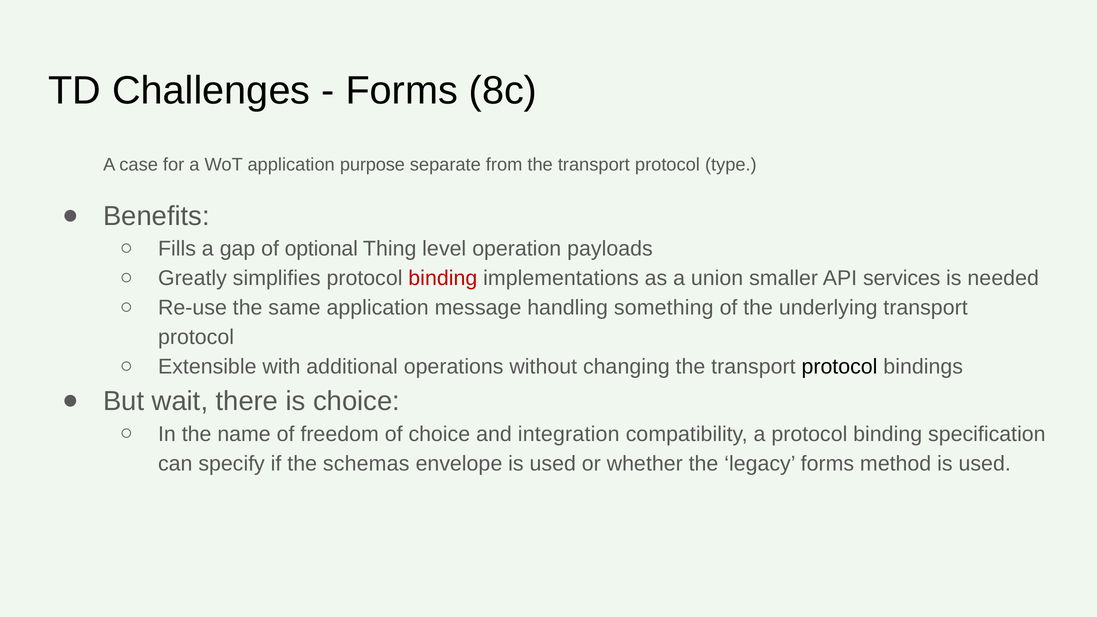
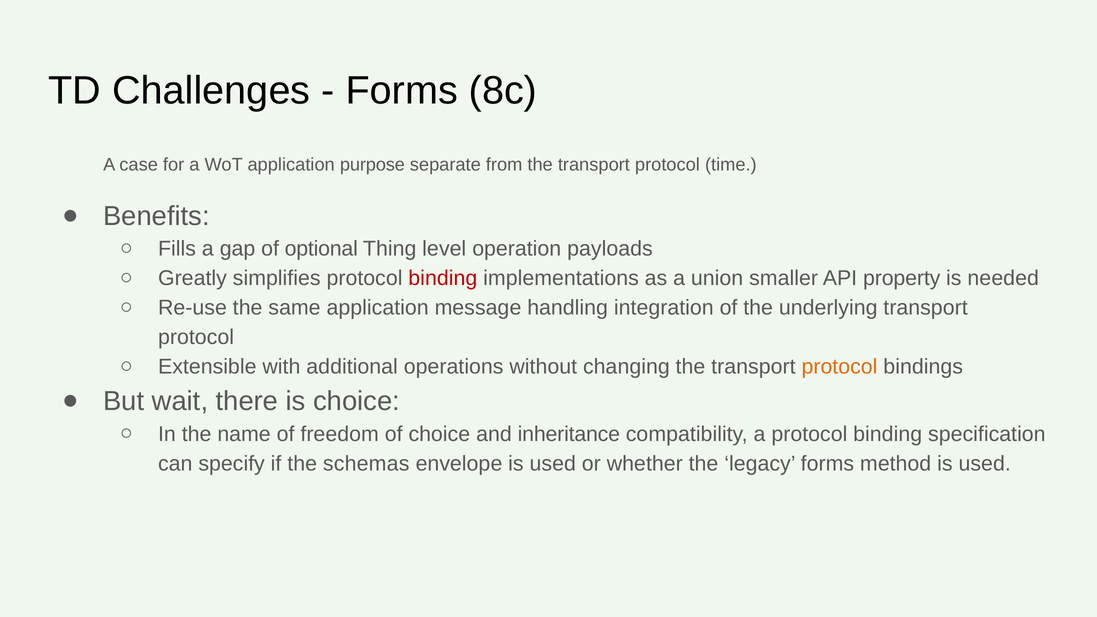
type: type -> time (731, 165)
services: services -> property (902, 278)
something: something -> integration (664, 308)
protocol colour: black -> orange (839, 367)
integration: integration -> inheritance (569, 434)
